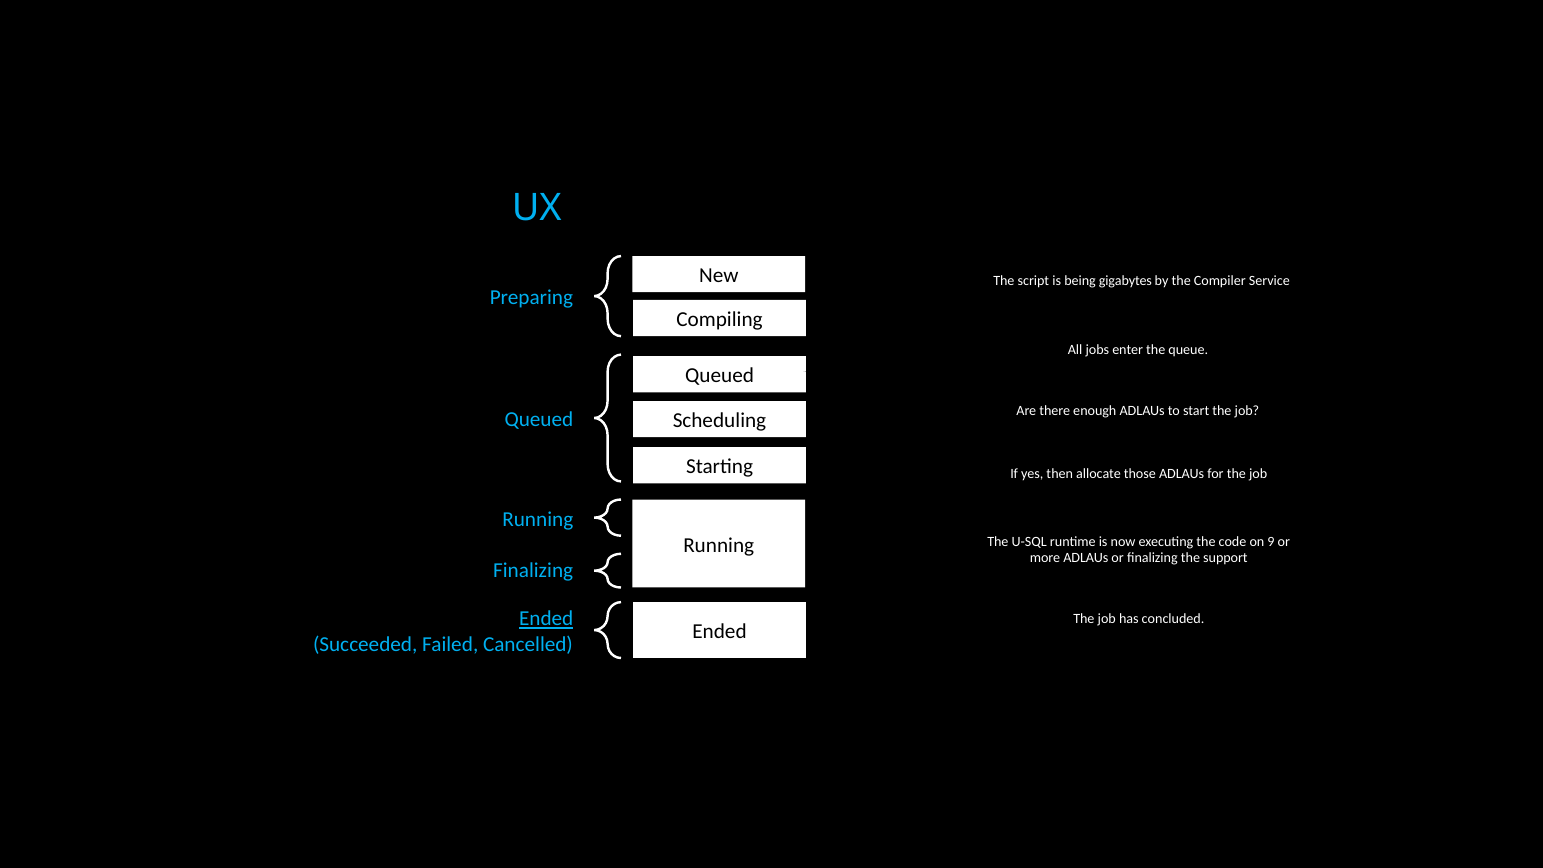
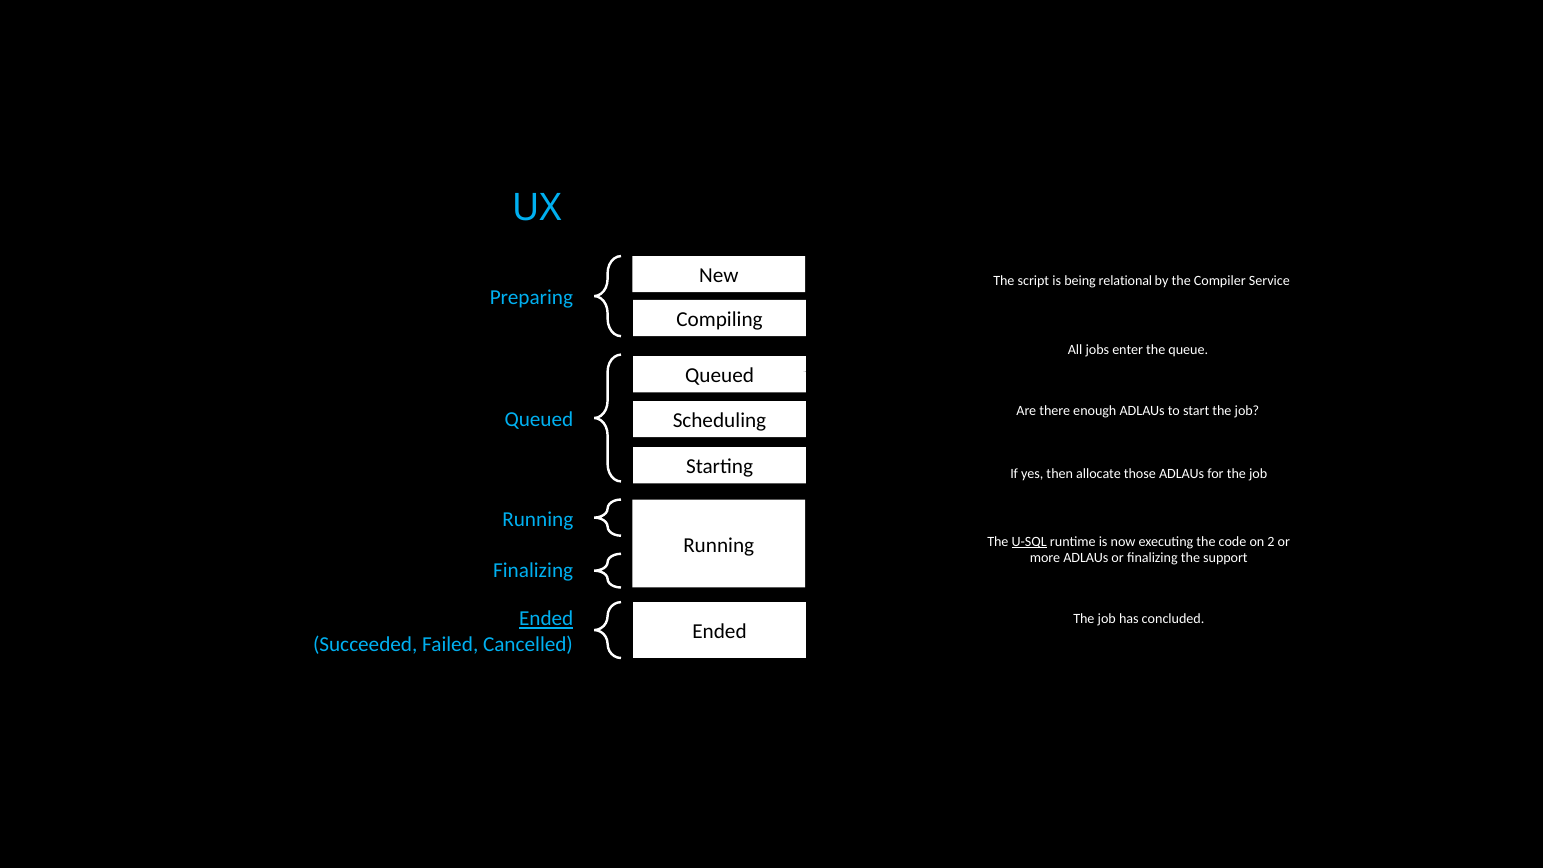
gigabytes: gigabytes -> relational (1125, 281)
U-SQL underline: none -> present (1029, 541)
9: 9 -> 2 (1271, 541)
